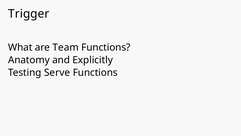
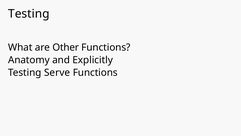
Trigger: Trigger -> Testing (29, 14)
Team: Team -> Other (66, 47)
